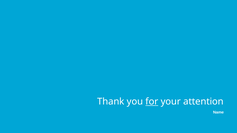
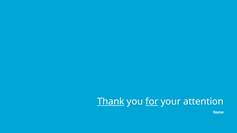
Thank underline: none -> present (111, 102)
